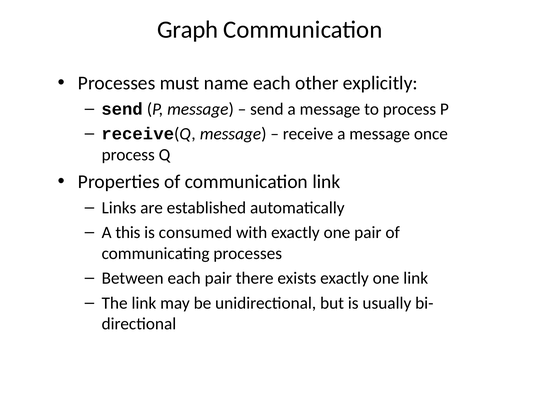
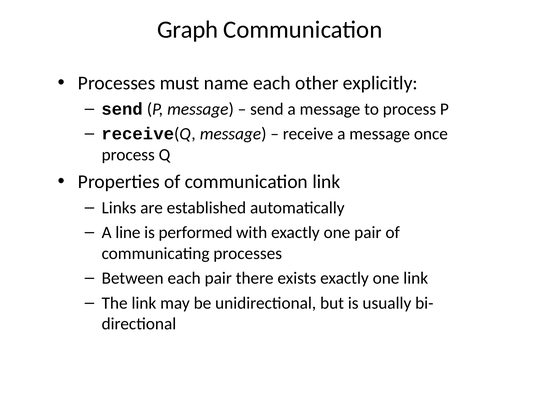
this: this -> line (128, 233)
consumed: consumed -> performed (196, 233)
